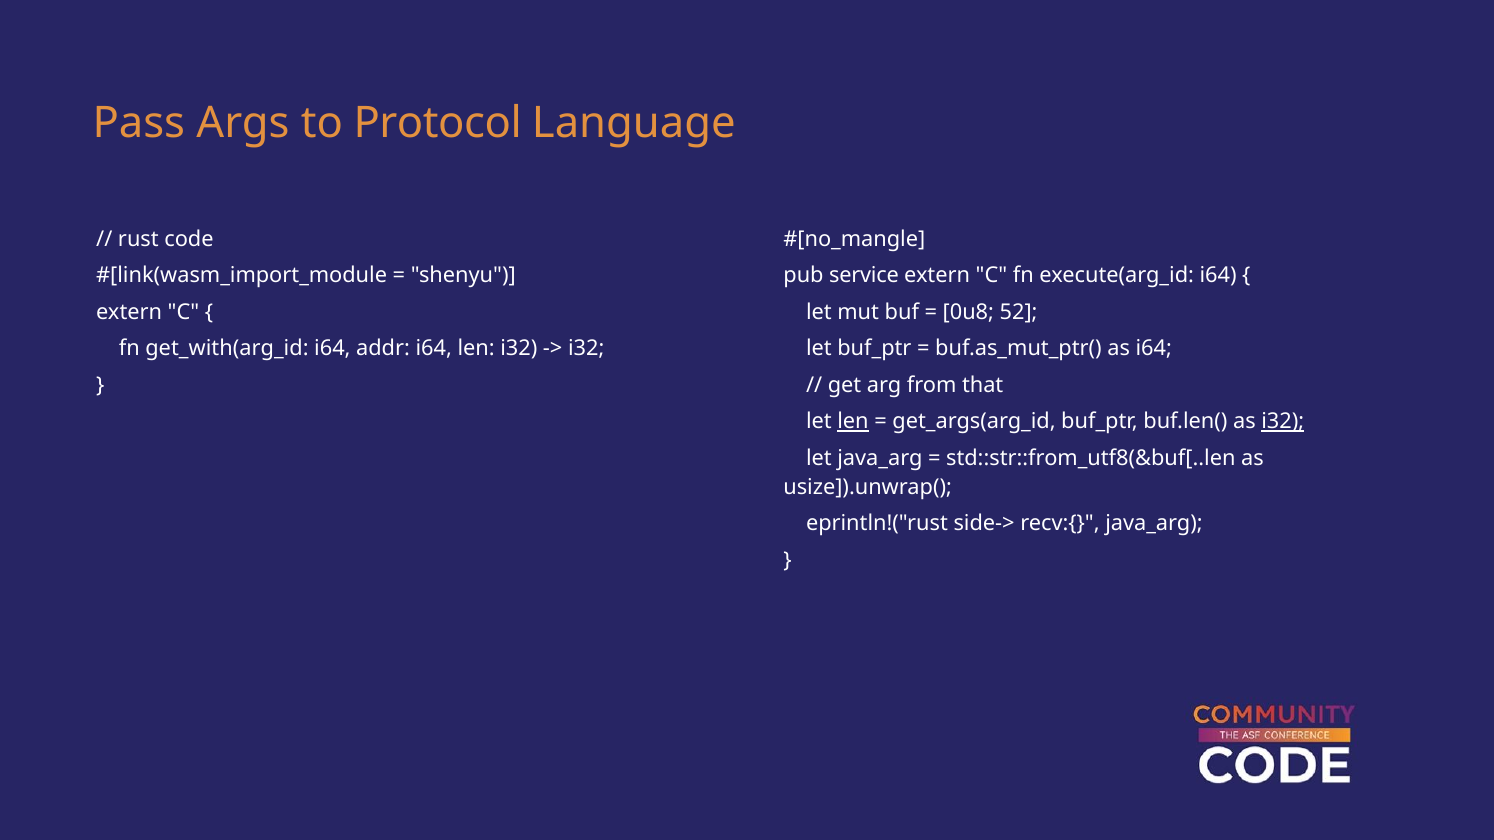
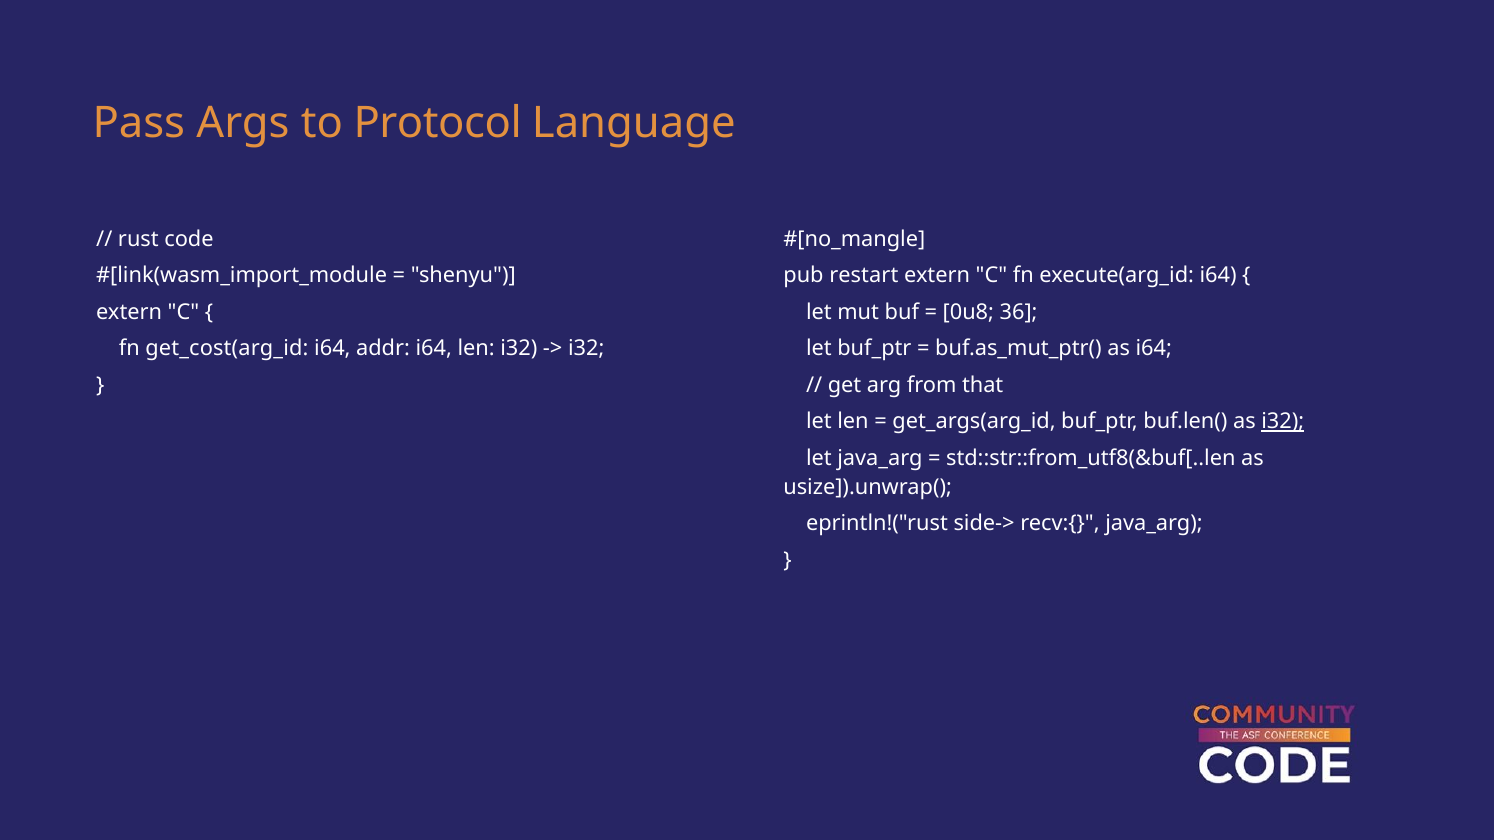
service: service -> restart (864, 276)
52: 52 -> 36 (1019, 312)
get_with(arg_id: get_with(arg_id -> get_cost(arg_id (227, 349)
len underline: present -> none (853, 422)
